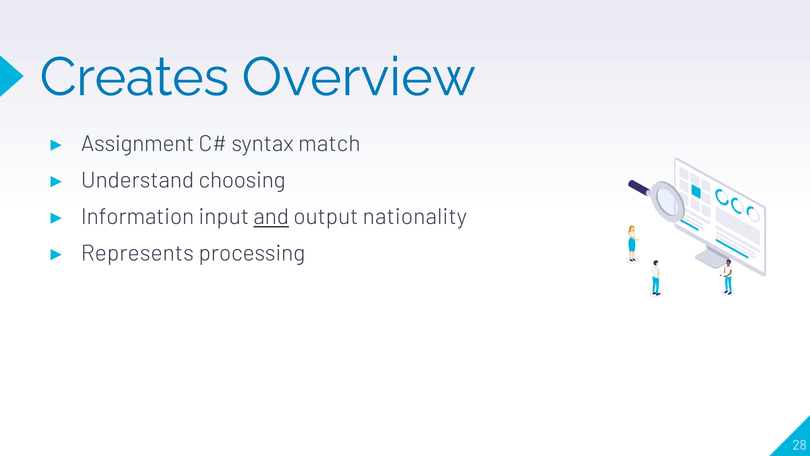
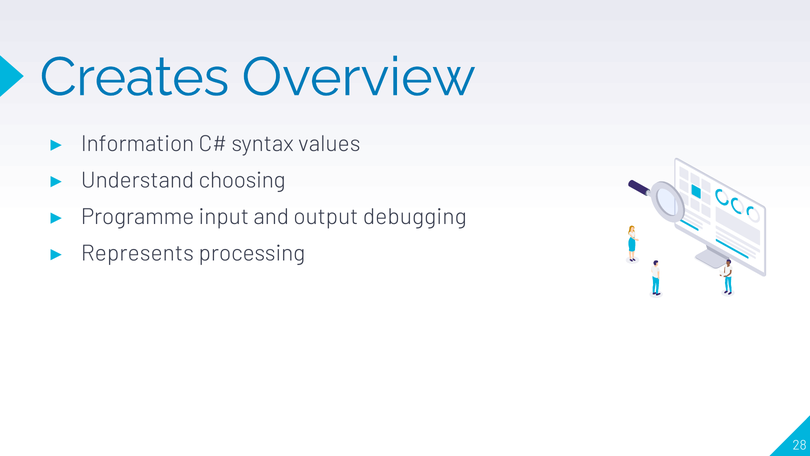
Assignment: Assignment -> Information (138, 144)
match: match -> values (329, 144)
Information: Information -> Programme (138, 217)
and underline: present -> none (271, 217)
nationality: nationality -> debugging (415, 217)
